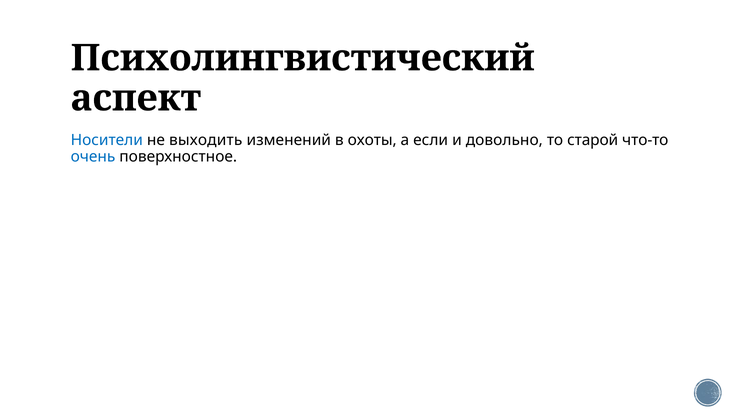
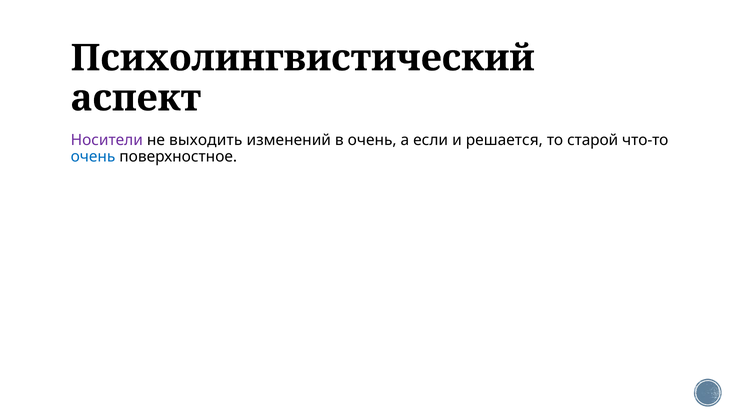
Носители colour: blue -> purple (107, 140)
в охоты: охоты -> очень (372, 140)
довольно: довольно -> решается (504, 140)
